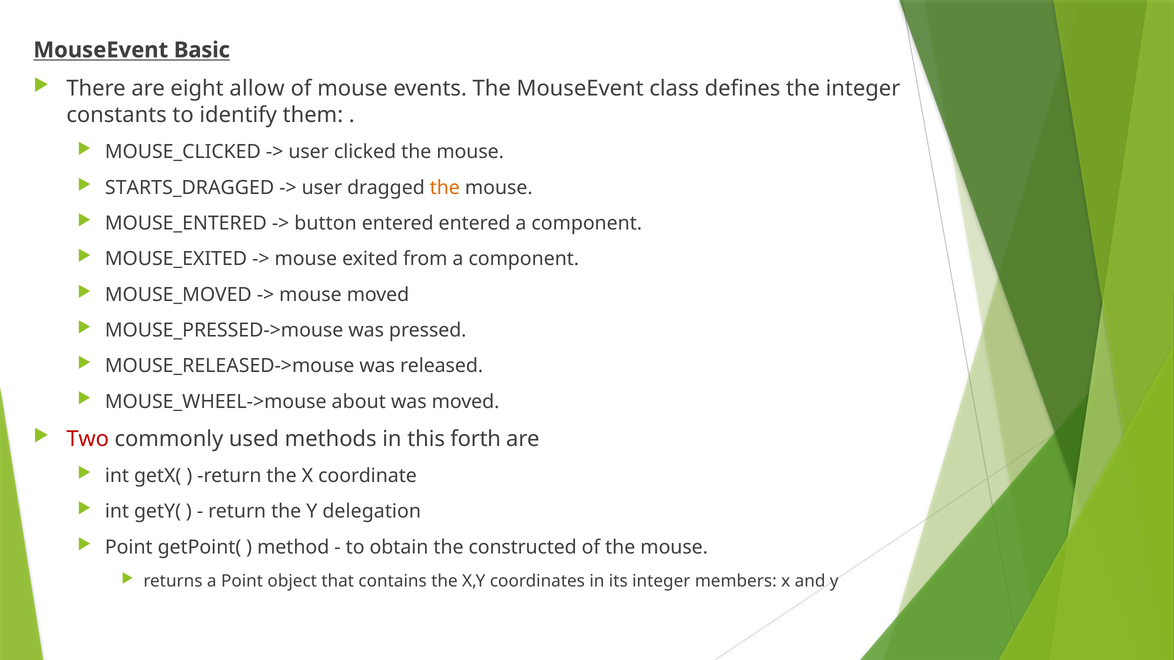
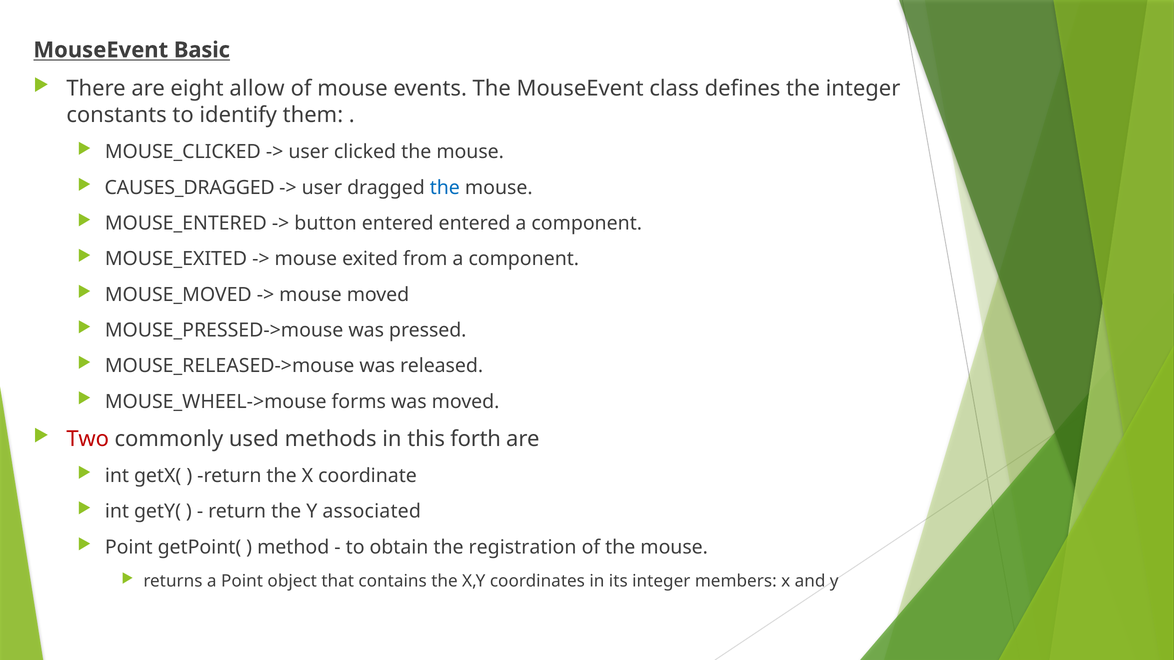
STARTS_DRAGGED: STARTS_DRAGGED -> CAUSES_DRAGGED (190, 188)
the colour: orange -> blue (445, 188)
about: about -> forms (359, 402)
delegation: delegation -> associated (372, 512)
constructed: constructed -> registration (523, 547)
